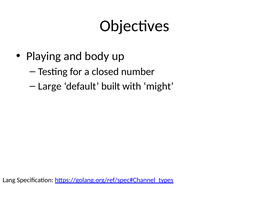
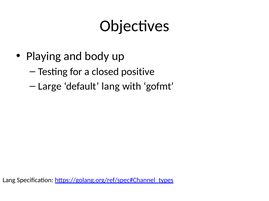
number: number -> positive (138, 72)
default built: built -> lang (111, 86)
might: might -> gofmt (159, 86)
